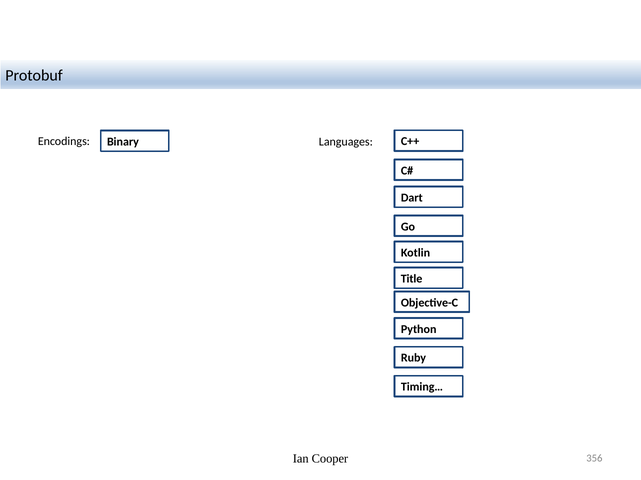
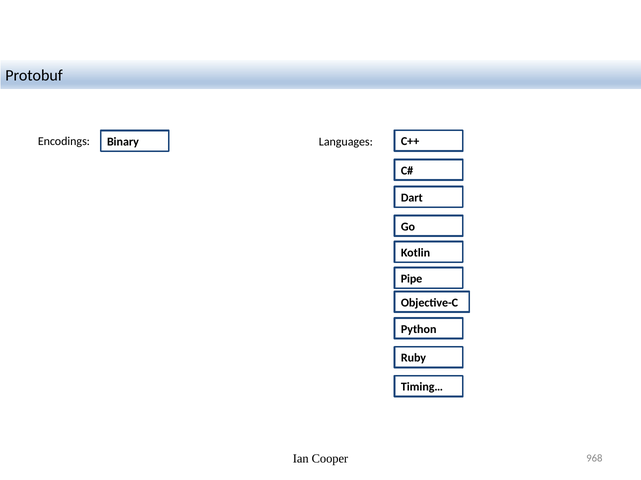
Title: Title -> Pipe (412, 279)
356: 356 -> 968 (594, 459)
